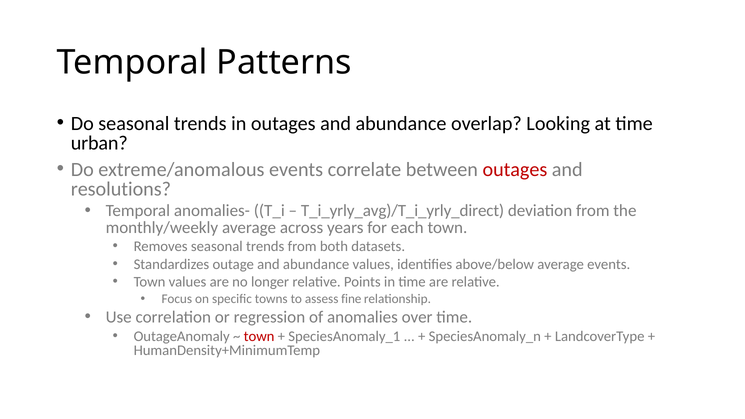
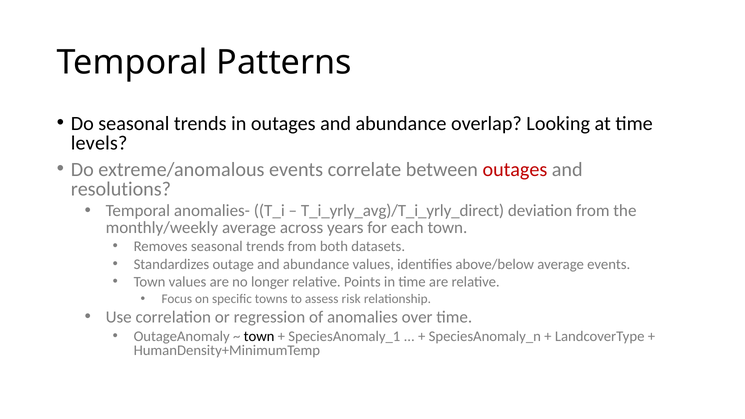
urban: urban -> levels (99, 143)
fine: fine -> risk (351, 299)
town colour: red -> black (259, 336)
